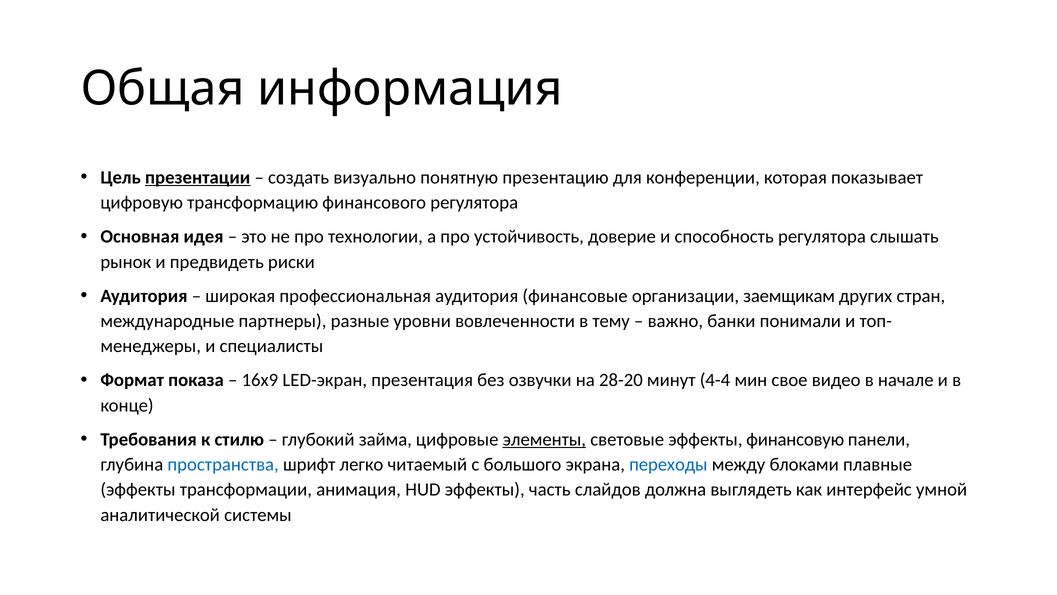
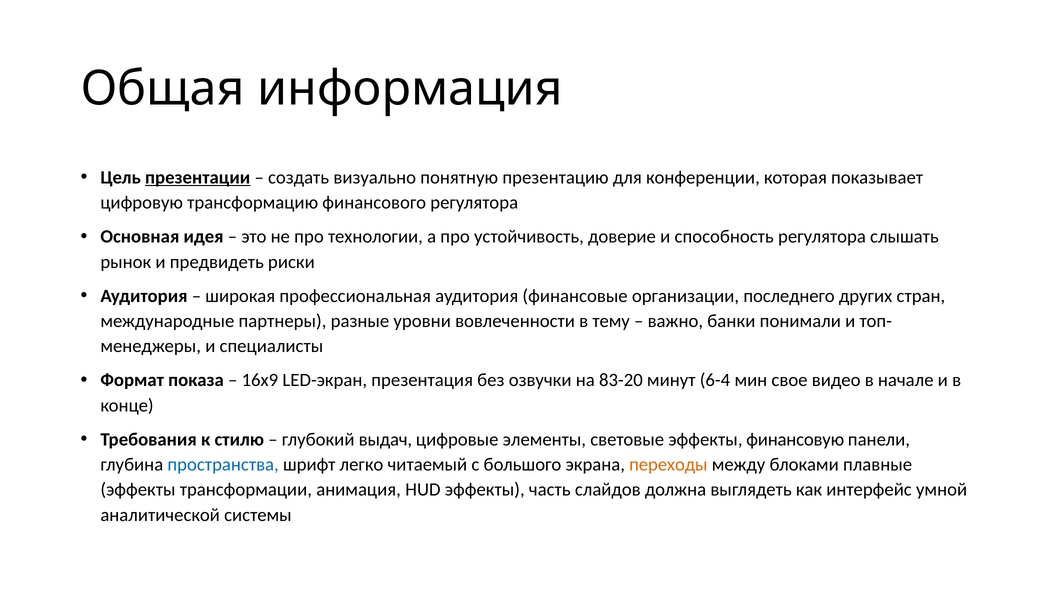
заемщикам: заемщикам -> последнего (789, 296)
28-20: 28-20 -> 83-20 (621, 380)
4-4: 4-4 -> 6-4 (715, 380)
займа: займа -> выдач (385, 439)
элементы underline: present -> none (544, 439)
переходы colour: blue -> orange (668, 464)
